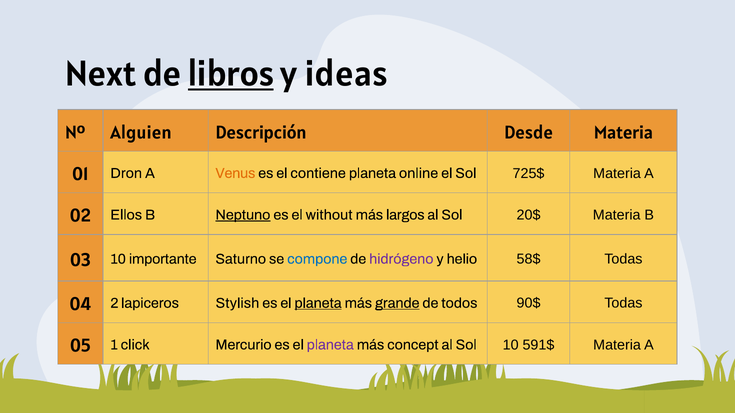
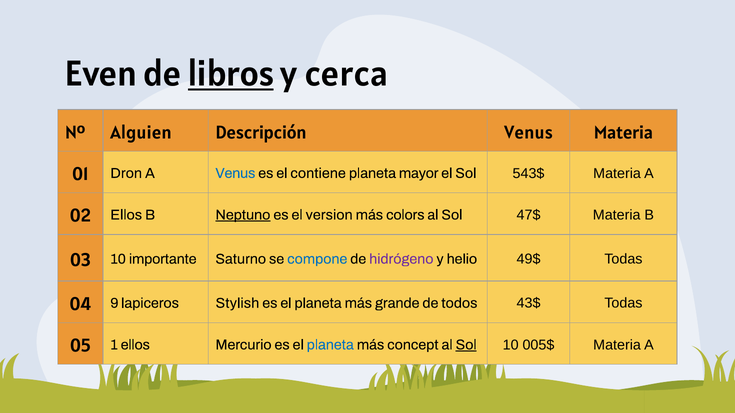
Next: Next -> Even (101, 74)
ideas: ideas -> cerca (346, 74)
Descripción Desde: Desde -> Venus (528, 133)
Venus colour: orange -> blue (235, 173)
online: online -> mayor (419, 173)
725$: 725$ -> 543$ (529, 174)
without: without -> version (329, 215)
largos: largos -> colors (405, 215)
20$: 20$ -> 47$ (529, 215)
58$: 58$ -> 49$ (529, 259)
2: 2 -> 9 (114, 303)
planeta underline: present -> none (318, 303)
grande underline: present -> none (397, 303)
90$: 90$ -> 43$ (529, 304)
1 click: click -> ellos (135, 345)
planeta colour: purple -> blue (330, 345)
Sol underline: none -> present (466, 345)
591$: 591$ -> 005$ (538, 345)
